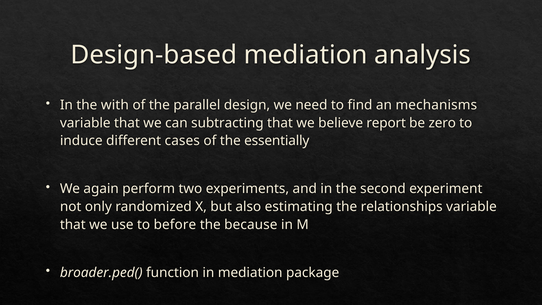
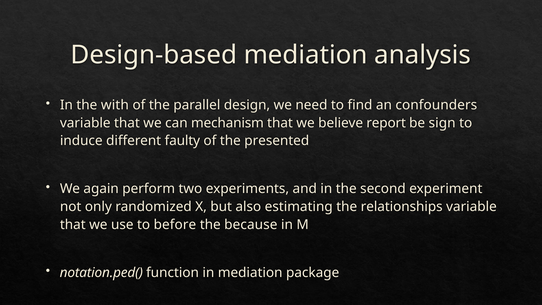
mechanisms: mechanisms -> confounders (436, 105)
subtracting: subtracting -> mechanism (227, 123)
zero: zero -> sign (442, 123)
cases: cases -> faulty (182, 141)
essentially: essentially -> presented (277, 141)
broader.ped(: broader.ped( -> notation.ped( (101, 272)
